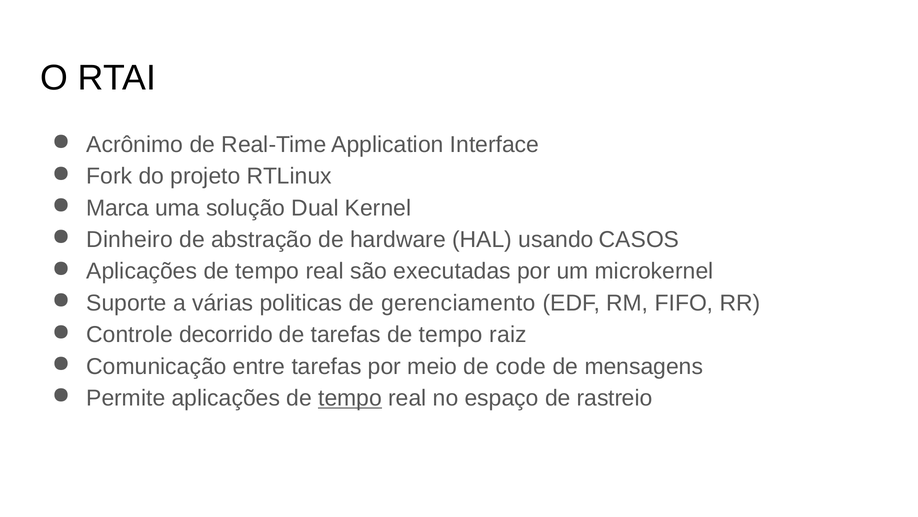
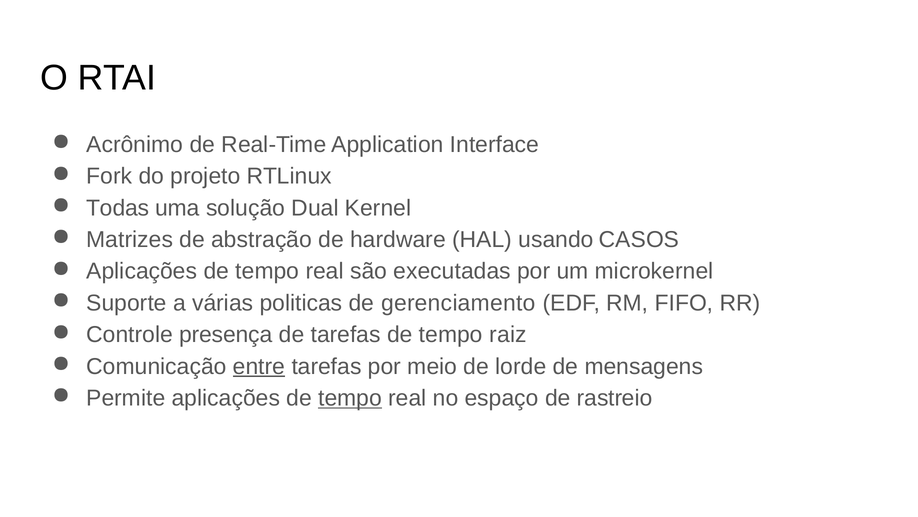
Marca: Marca -> Todas (118, 208)
Dinheiro: Dinheiro -> Matrizes (130, 239)
decorrido: decorrido -> presença (226, 334)
entre underline: none -> present (259, 366)
code: code -> lorde (521, 366)
